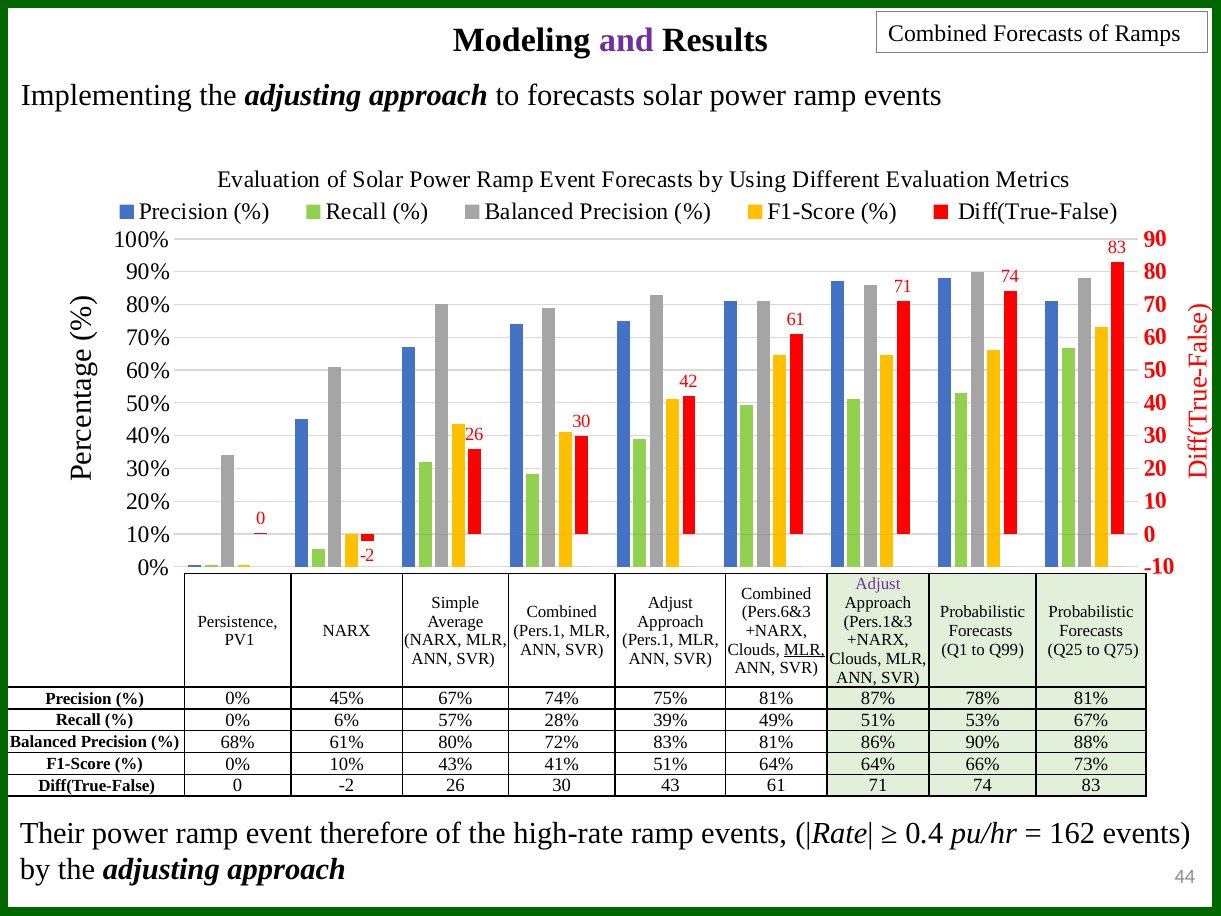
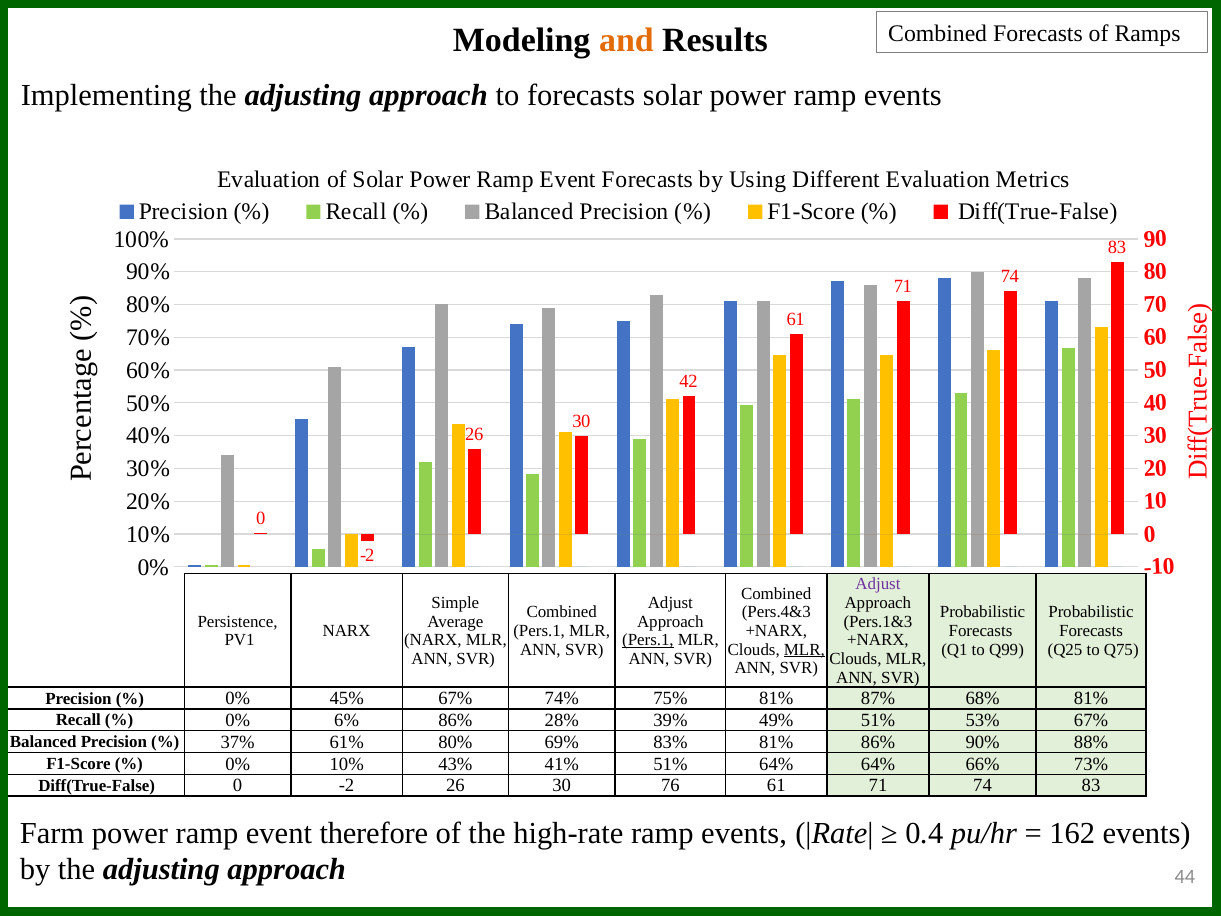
and colour: purple -> orange (626, 40)
Pers.6&3: Pers.6&3 -> Pers.4&3 (776, 612)
Pers.1 underline: none -> present (648, 640)
78%: 78% -> 68% (983, 698)
6% 57%: 57% -> 86% (455, 720)
68%: 68% -> 37% (238, 742)
72%: 72% -> 69% (562, 742)
43: 43 -> 76 (670, 786)
Their: Their -> Farm (52, 833)
